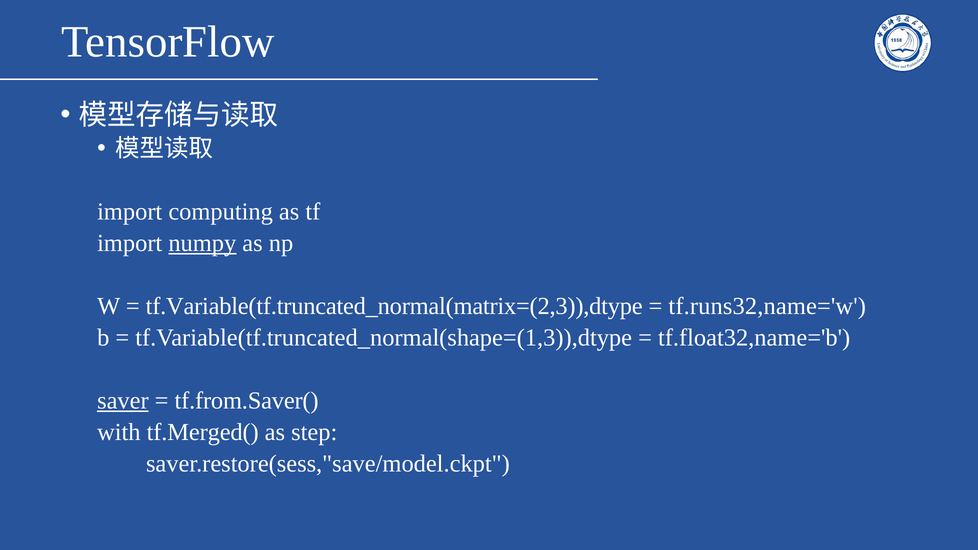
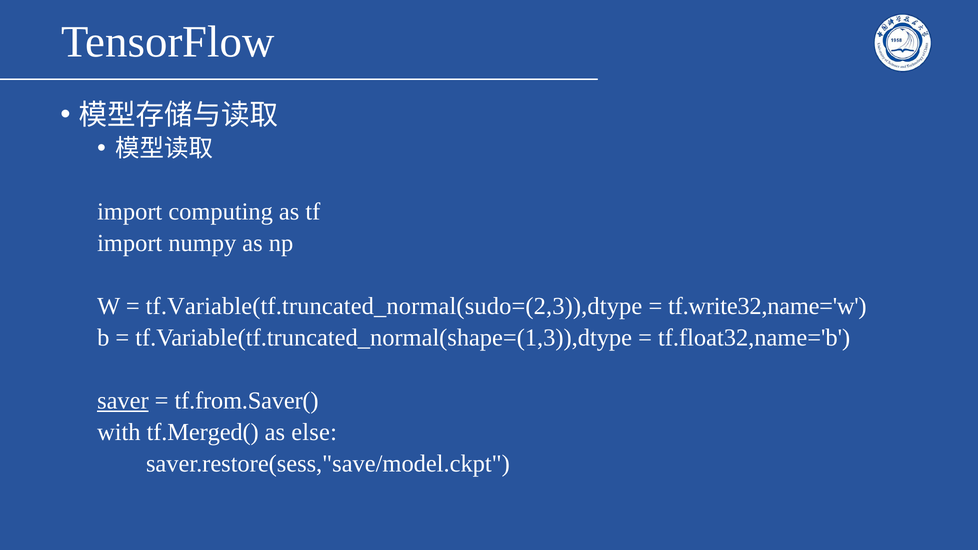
numpy underline: present -> none (202, 243)
tf.Variable(tf.truncated_normal(matrix=(2,3)),dtype: tf.Variable(tf.truncated_normal(matrix=(2,3)),dtype -> tf.Variable(tf.truncated_normal(sudo=(2,3)),dtype (394, 306)
tf.runs32,name='w: tf.runs32,name='w -> tf.write32,name='w (767, 306)
step: step -> else (314, 432)
